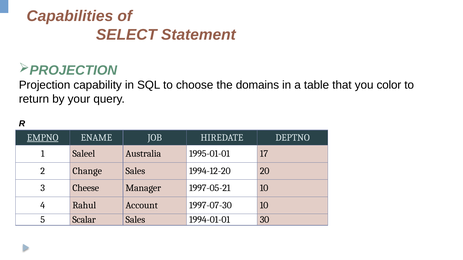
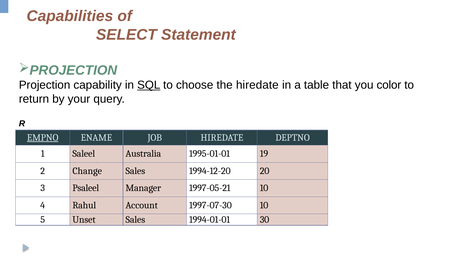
SQL underline: none -> present (149, 85)
the domains: domains -> hiredate (257, 85)
17: 17 -> 19 (264, 154)
Cheese: Cheese -> Psaleel (86, 188)
Scalar: Scalar -> Unset (84, 220)
